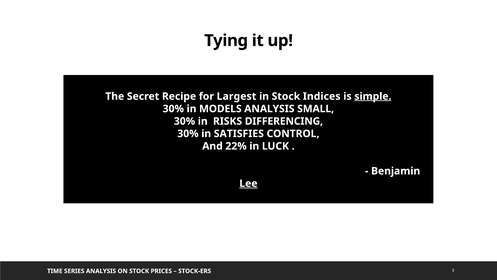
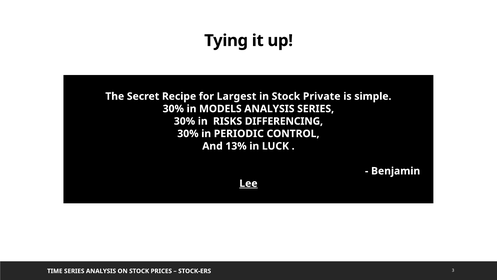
Indices: Indices -> Private (322, 96)
simple underline: present -> none (373, 96)
ANALYSIS SMALL: SMALL -> SERIES (316, 109)
SATISFIES: SATISFIES -> PERIODIC (239, 133)
22%: 22% -> 13% (236, 146)
